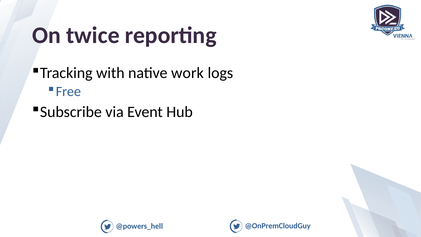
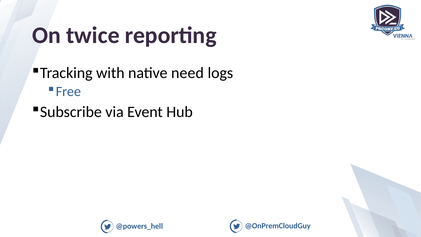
work: work -> need (187, 73)
